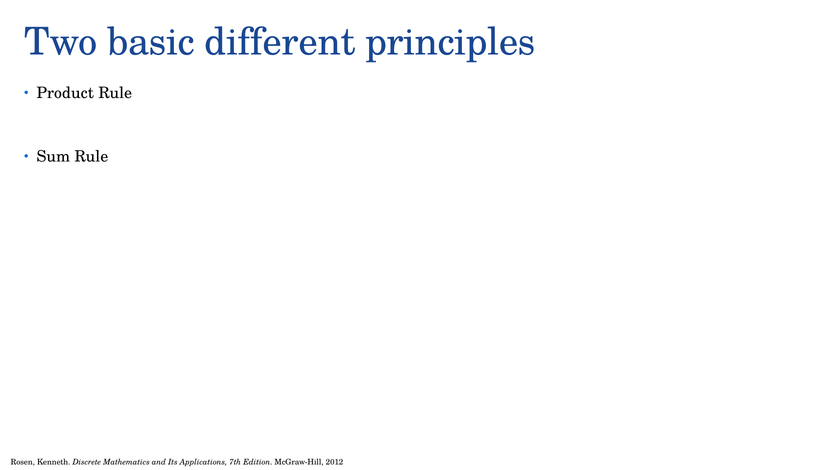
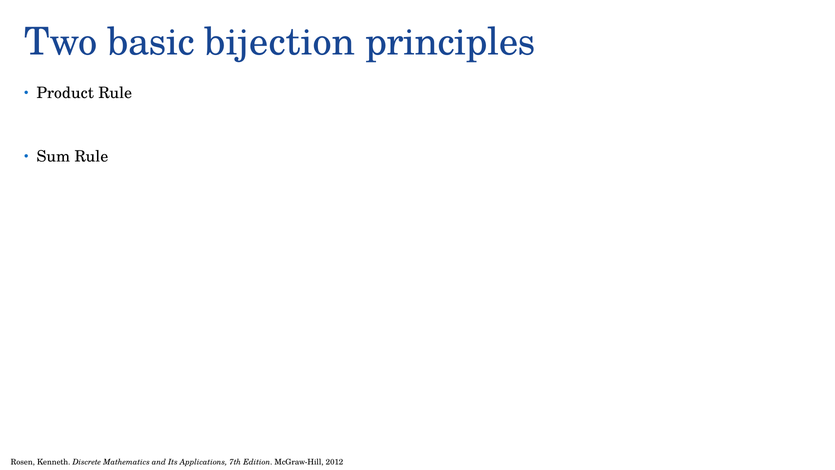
different: different -> bijection (280, 42)
